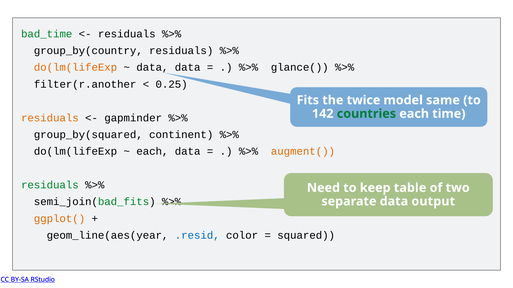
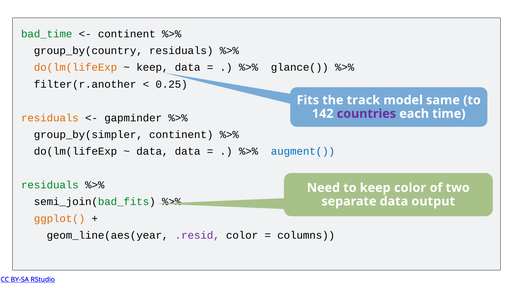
residuals: residuals -> continent (127, 34)
data: data -> keep (152, 68)
twice: twice -> track (363, 100)
countries colour: green -> purple (366, 114)
group_by(squared: group_by(squared -> group_by(simpler (88, 135)
each: each -> data (152, 152)
augment( colour: orange -> blue (303, 152)
keep table: table -> color (410, 188)
.resid colour: blue -> purple (197, 236)
squared: squared -> columns (306, 236)
